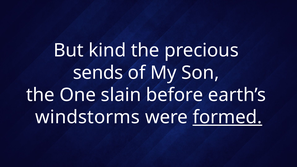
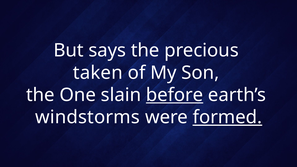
kind: kind -> says (107, 50)
sends: sends -> taken (98, 73)
before underline: none -> present (175, 95)
